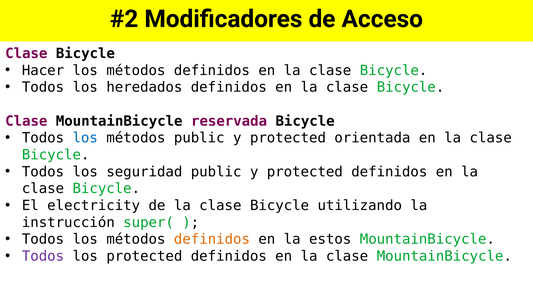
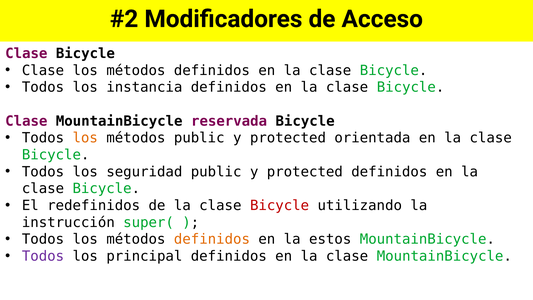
Hacer: Hacer -> Clase (43, 70)
heredados: heredados -> instancia (144, 87)
los colour: blue -> orange (85, 138)
electricity: electricity -> redefinidos (94, 205)
Bicycle colour: black -> red (280, 205)
los protected: protected -> principal (144, 256)
